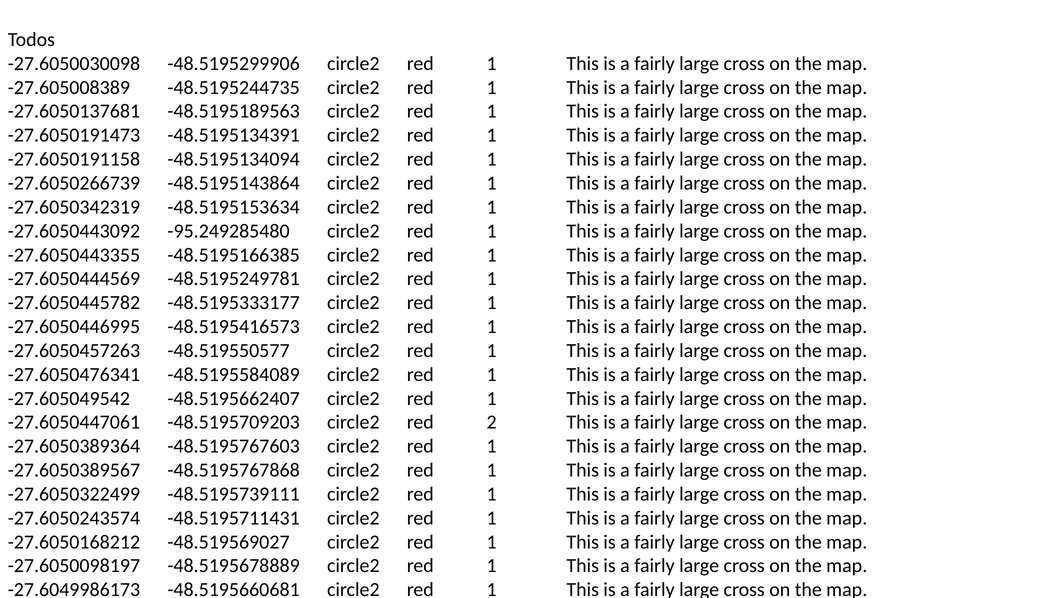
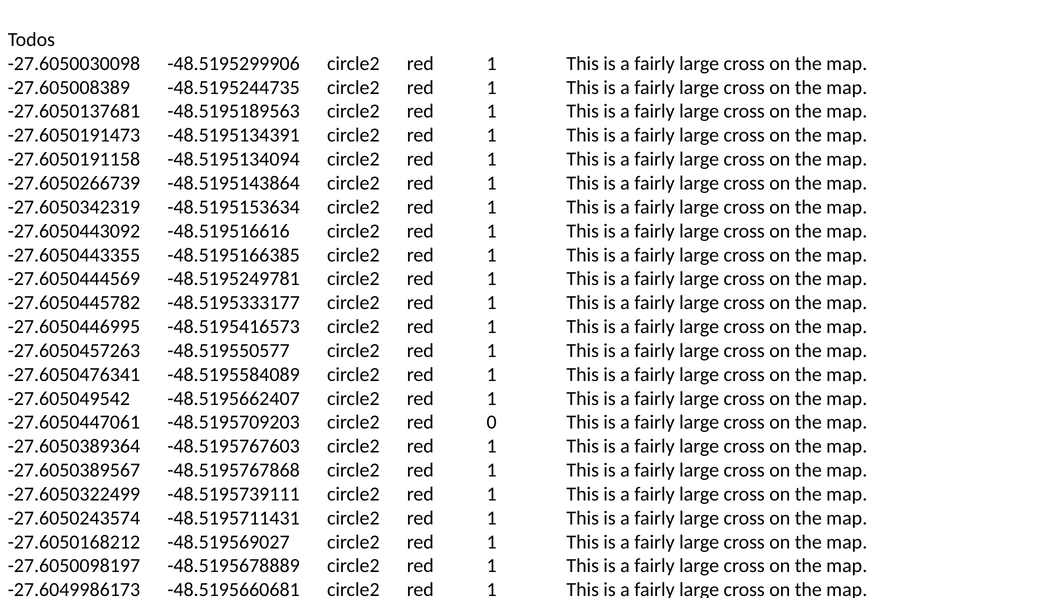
-95.249285480: -95.249285480 -> -48.519516616 (229, 231)
2: 2 -> 0 (492, 423)
